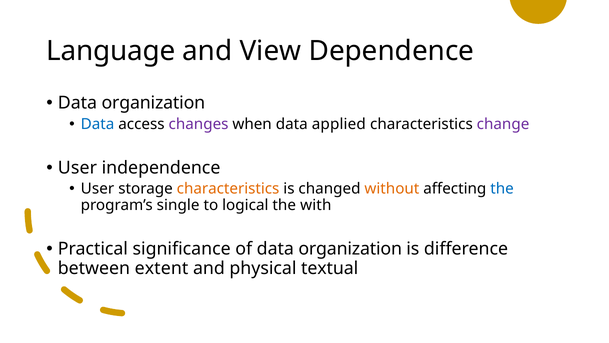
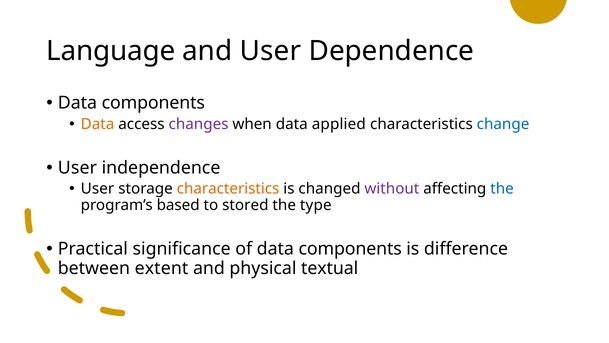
and View: View -> User (270, 51)
organization: organization -> components (153, 103)
Data colour: blue -> orange (98, 124)
change colour: purple -> blue (503, 124)
without colour: orange -> purple (392, 189)
single: single -> based (178, 205)
logical: logical -> stored (245, 205)
with: with -> type (316, 205)
of data organization: organization -> components (350, 249)
